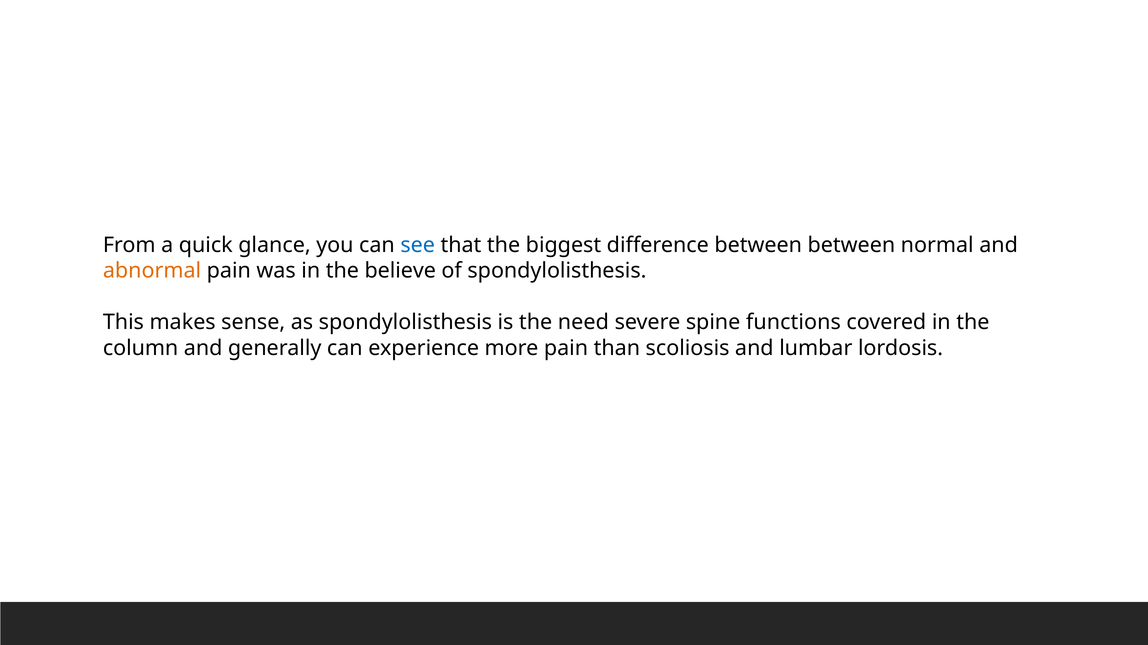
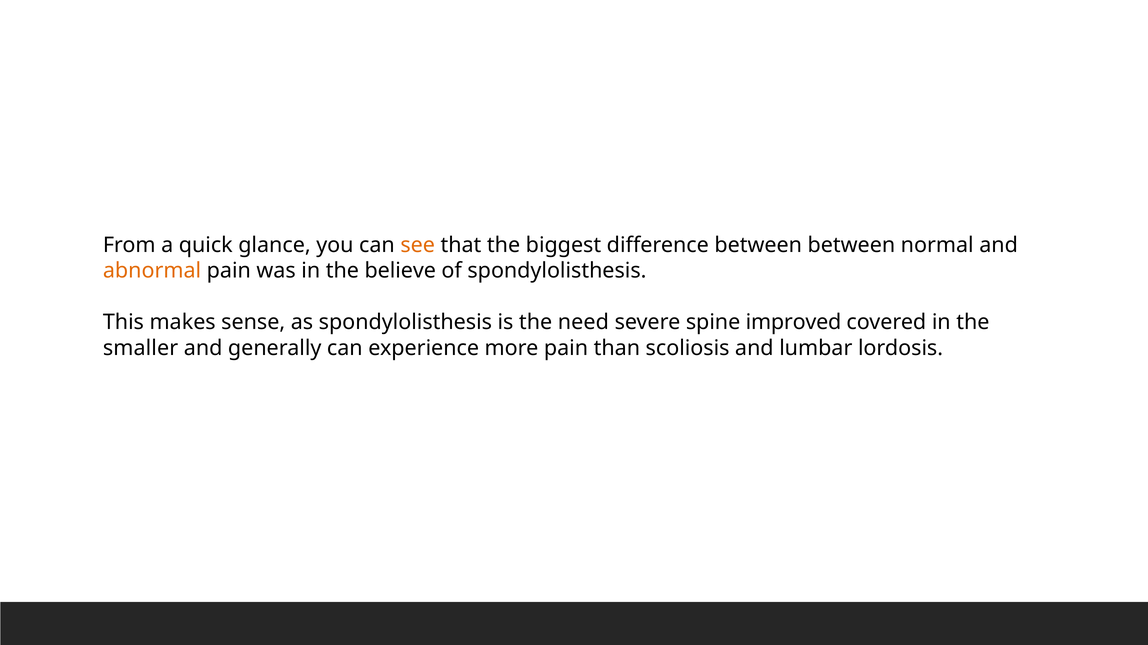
see colour: blue -> orange (418, 245)
functions: functions -> improved (794, 323)
column: column -> smaller (141, 349)
